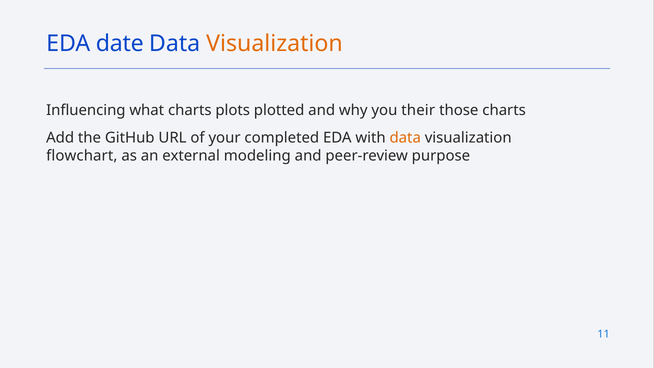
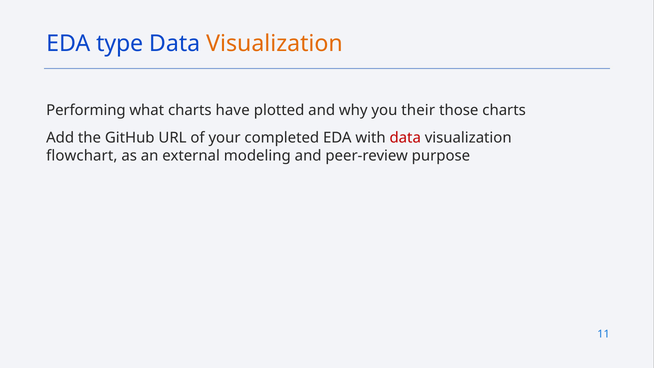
date: date -> type (120, 44)
Influencing: Influencing -> Performing (86, 110)
plots: plots -> have (233, 110)
data colour: orange -> red (405, 138)
